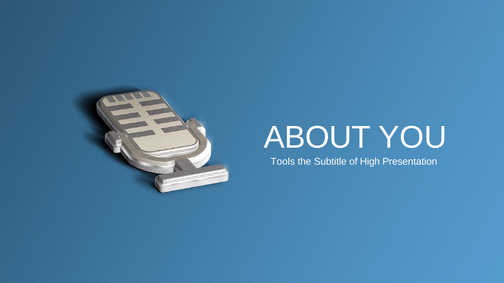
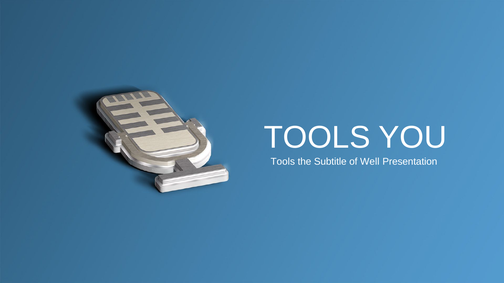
ABOUT: ABOUT -> TOOLS (317, 138)
High: High -> Well (370, 162)
